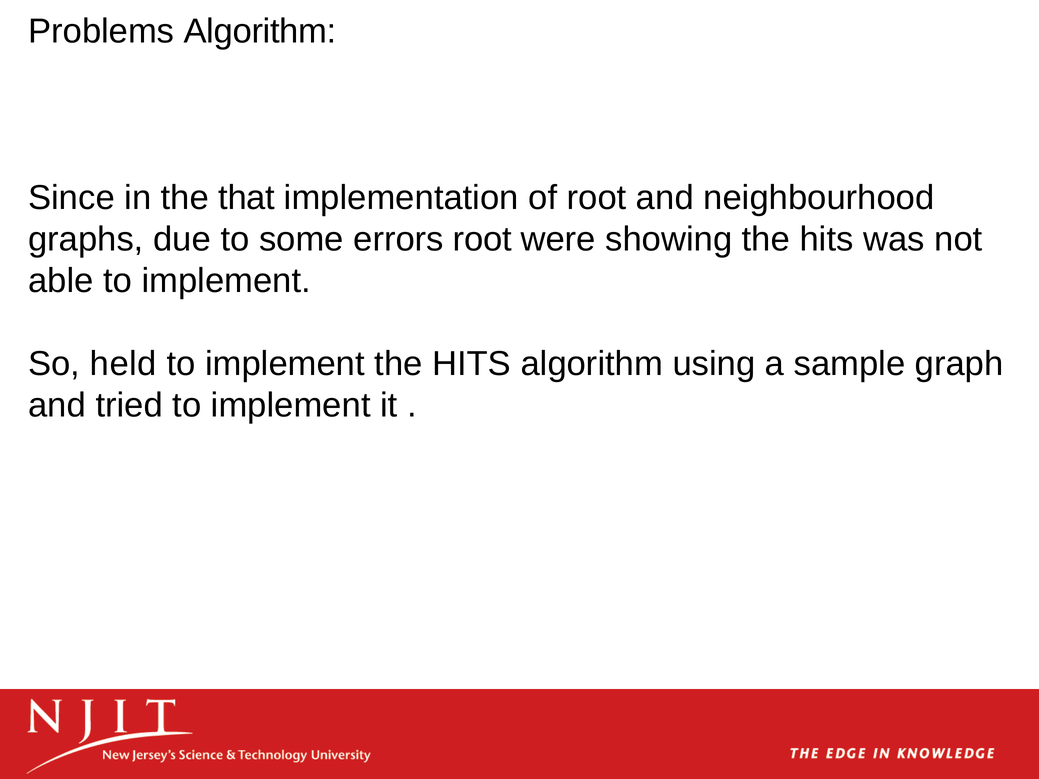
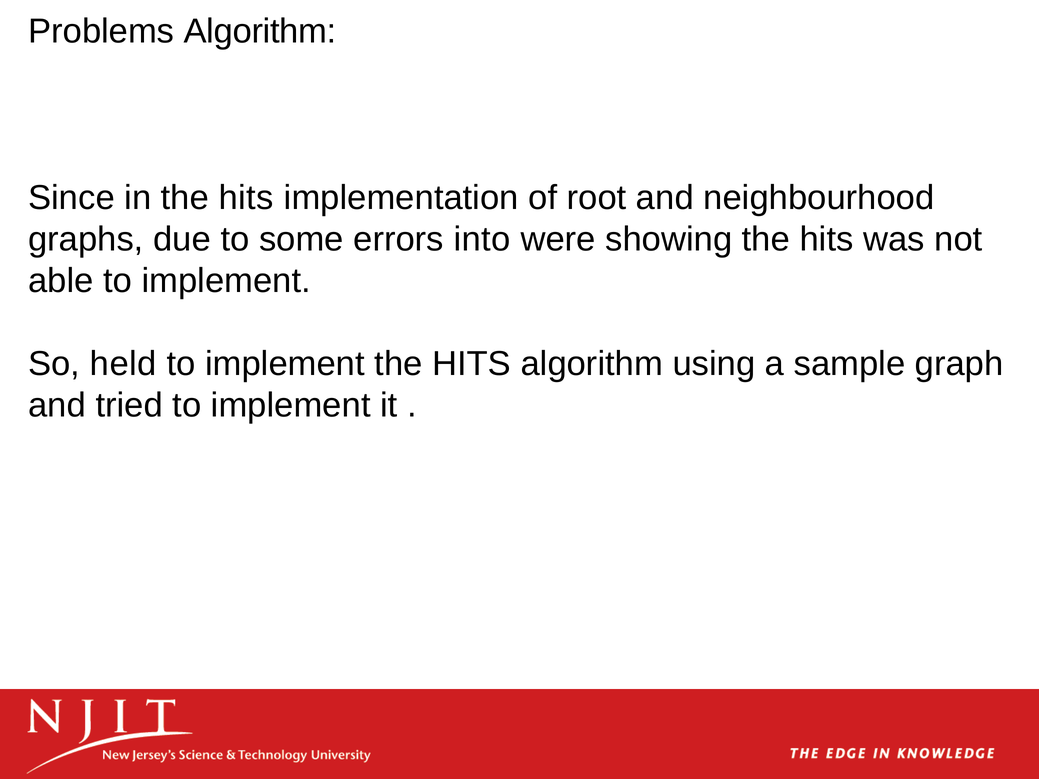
in the that: that -> hits (246, 198)
errors root: root -> into (482, 239)
